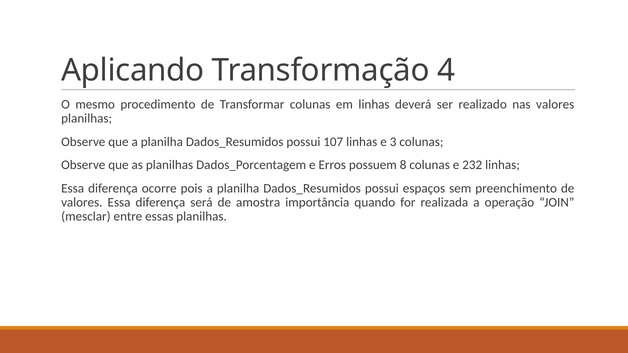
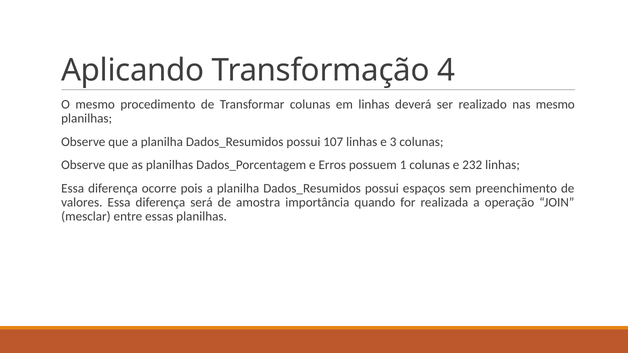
nas valores: valores -> mesmo (555, 104)
8: 8 -> 1 (403, 165)
